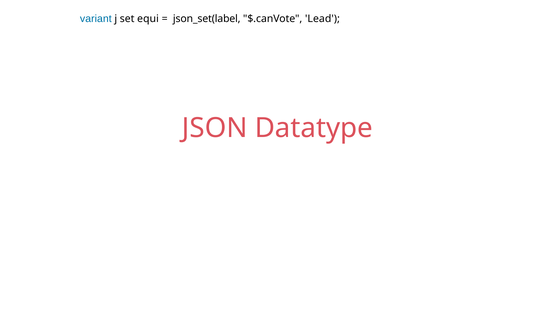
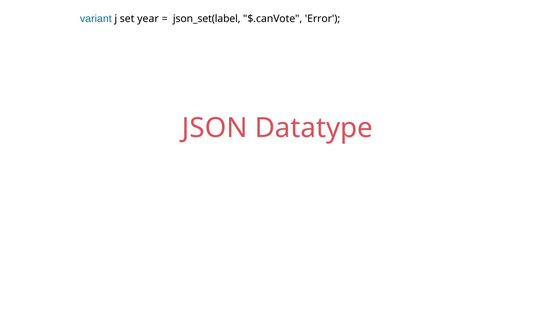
equi: equi -> year (148, 19)
Lead: Lead -> Error (323, 19)
